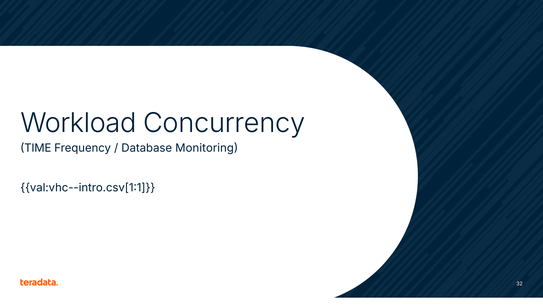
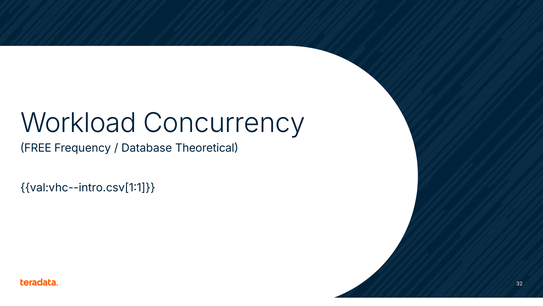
TIME: TIME -> FREE (36, 148)
Monitoring: Monitoring -> Theoretical (207, 148)
